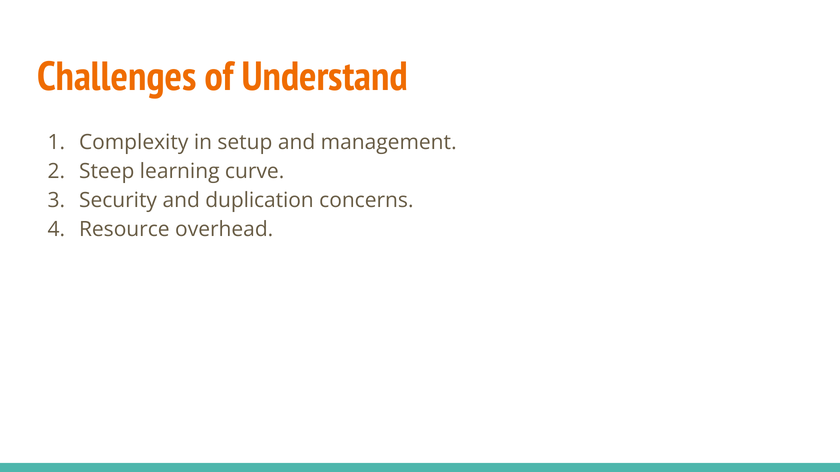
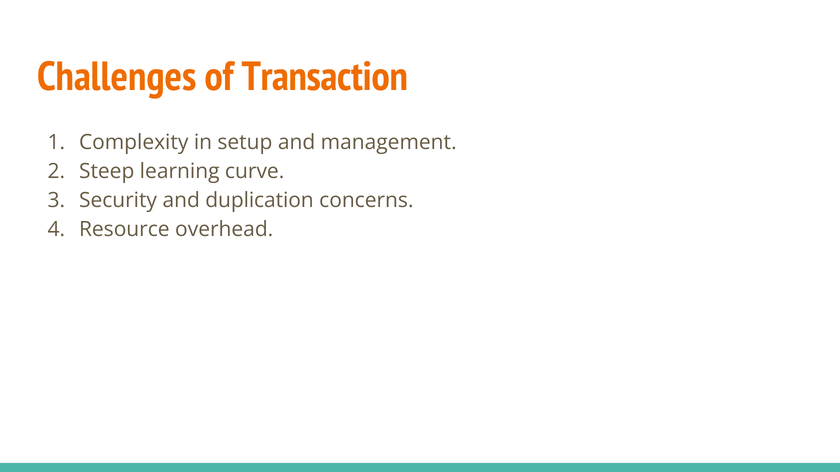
Understand: Understand -> Transaction (325, 77)
